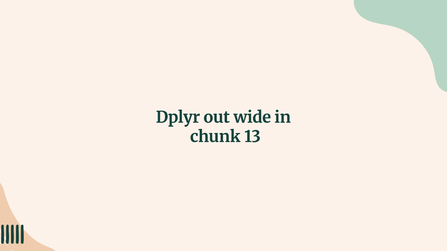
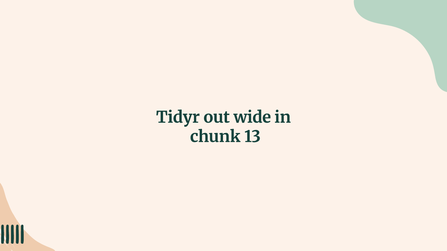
Dplyr: Dplyr -> Tidyr (178, 118)
